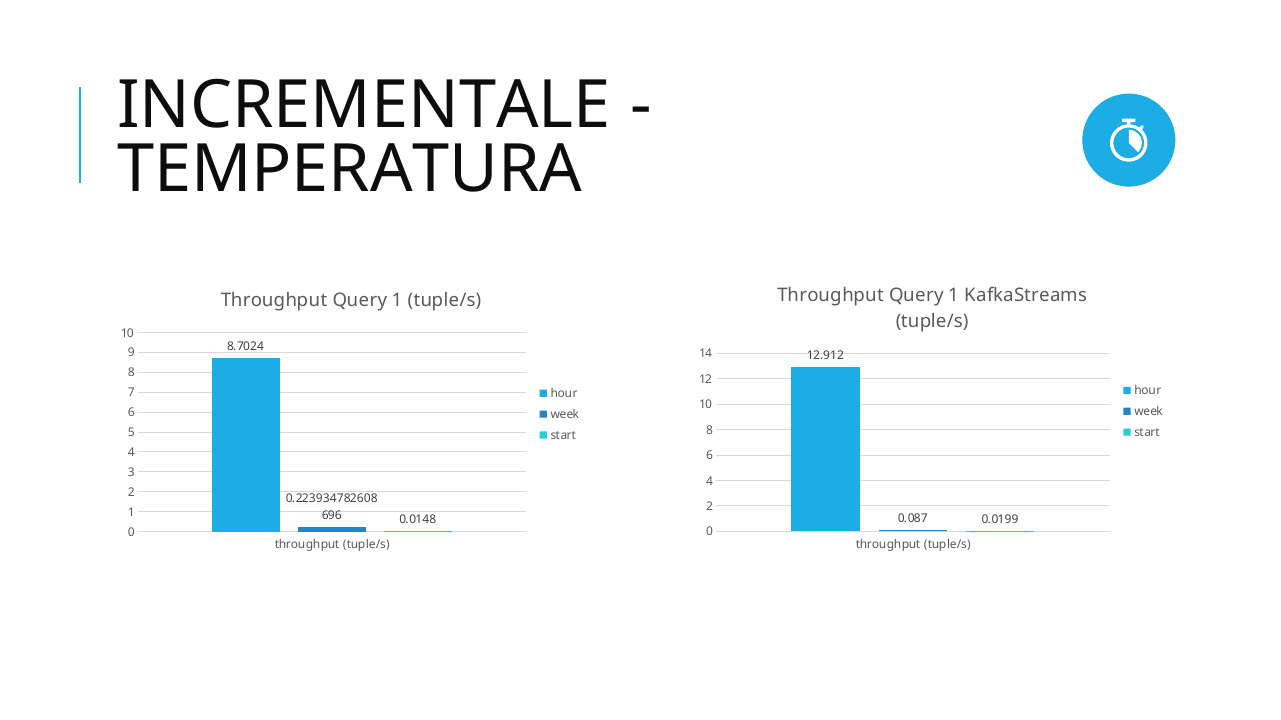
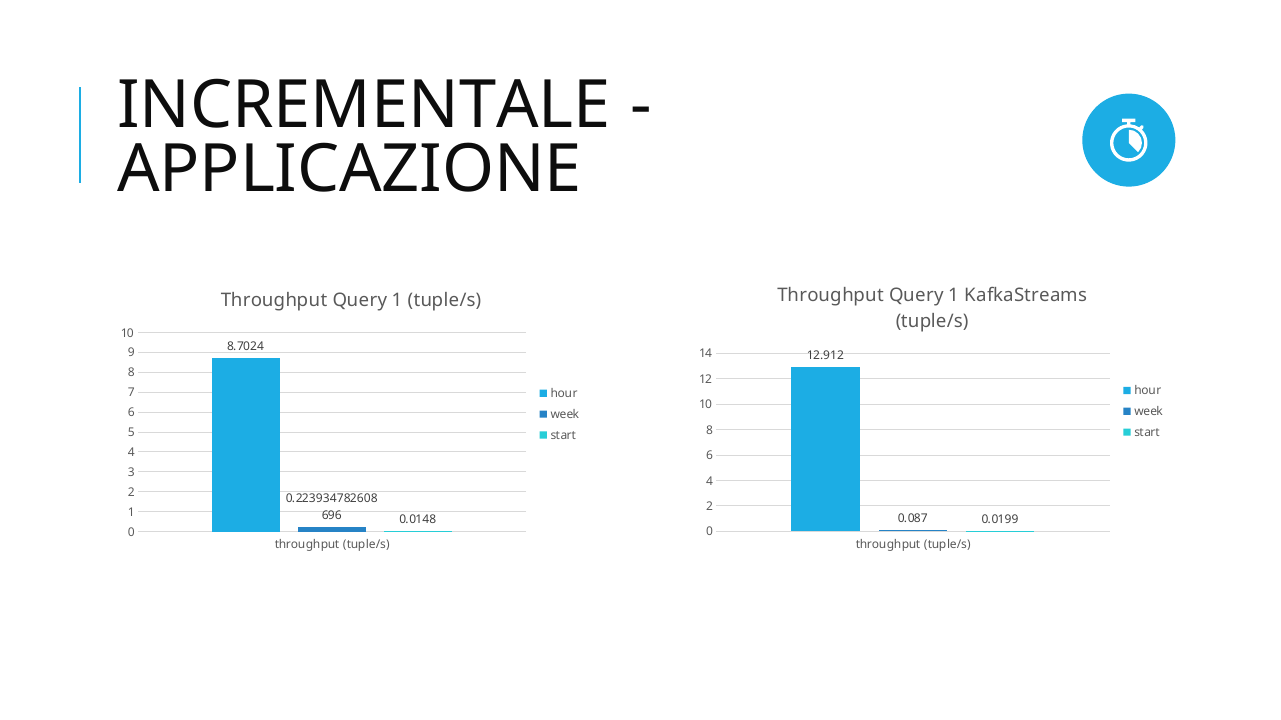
TEMPERATURA: TEMPERATURA -> APPLICAZIONE (350, 169)
